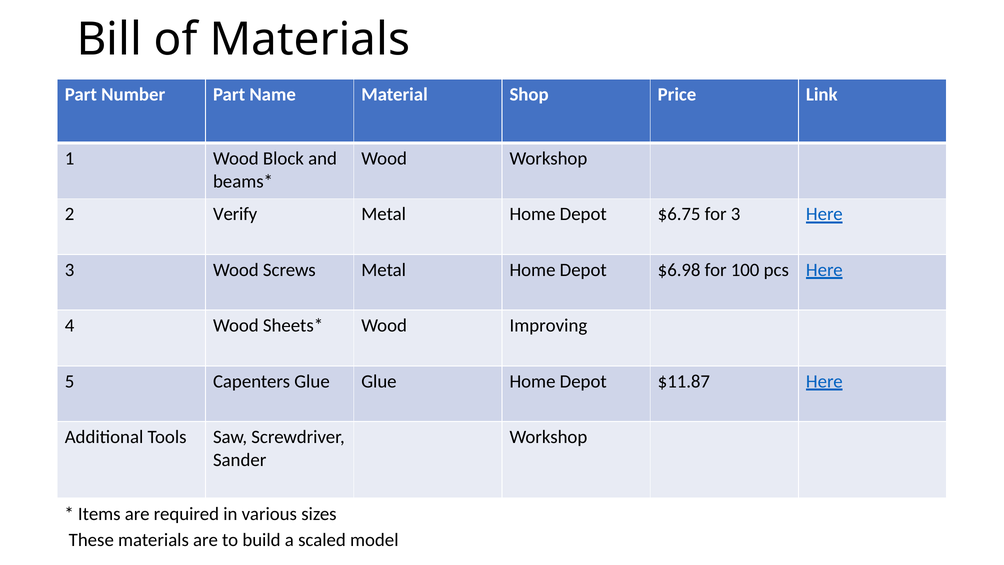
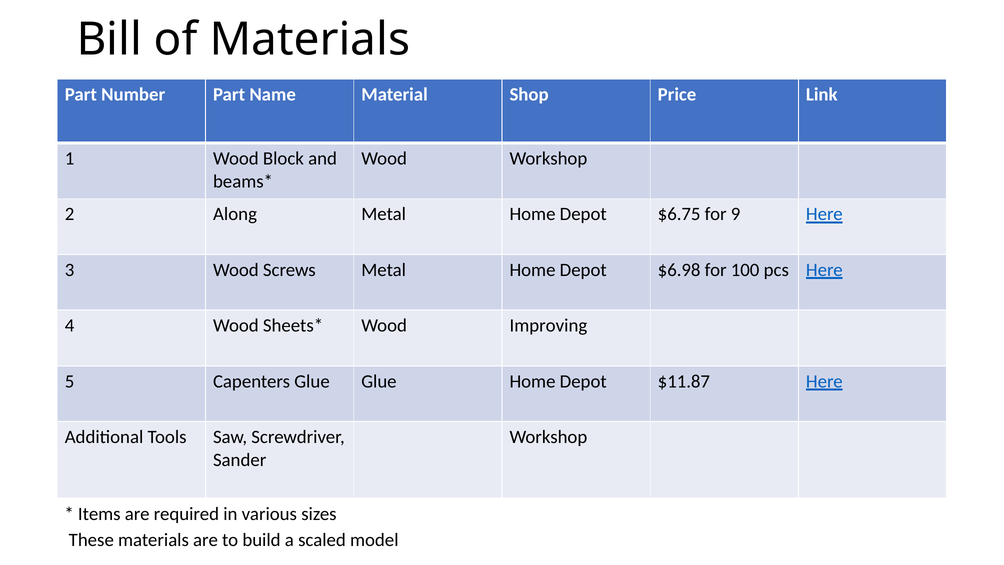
Verify: Verify -> Along (235, 214)
for 3: 3 -> 9 (736, 214)
